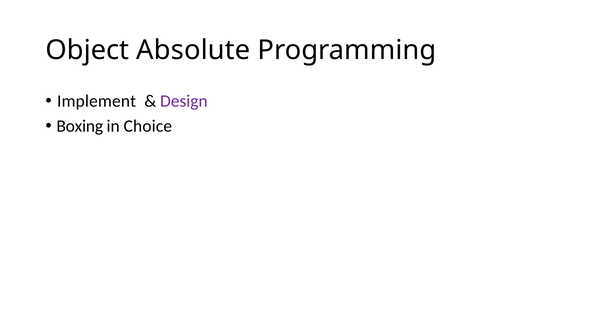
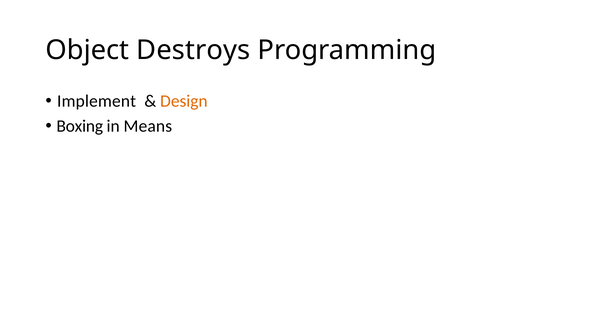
Absolute: Absolute -> Destroys (193, 50)
Design colour: purple -> orange (184, 101)
Choice: Choice -> Means (148, 126)
